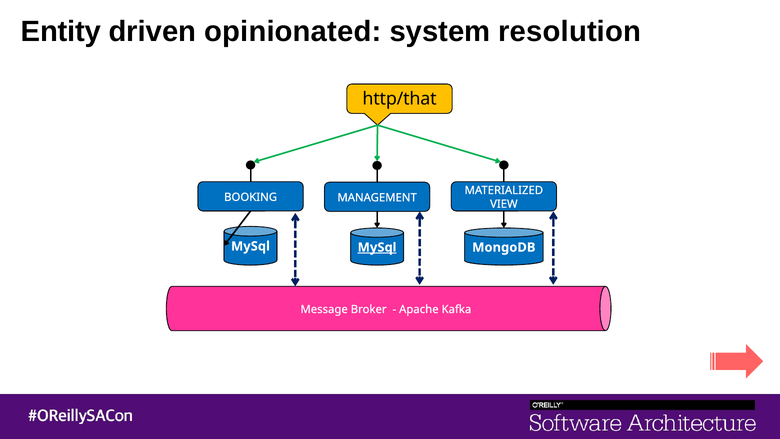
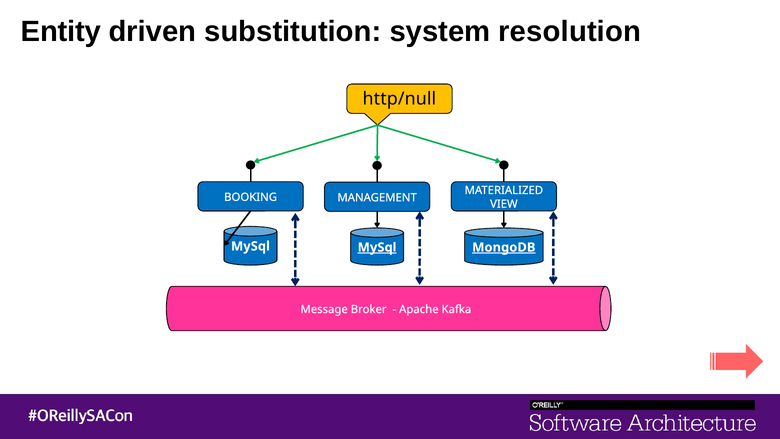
opinionated: opinionated -> substitution (293, 31)
http/that: http/that -> http/null (399, 99)
MongoDB underline: none -> present (504, 247)
